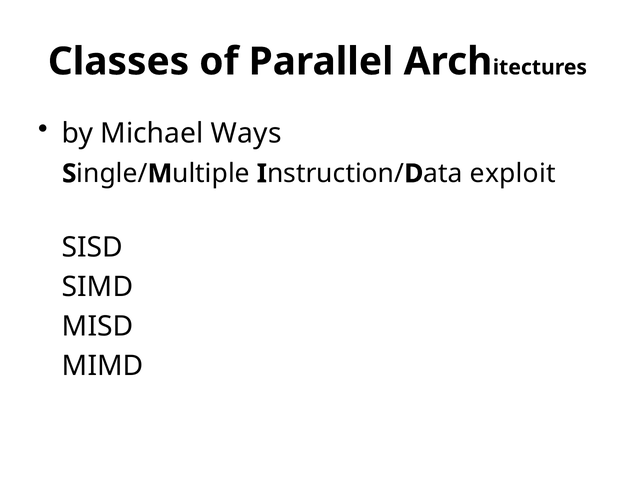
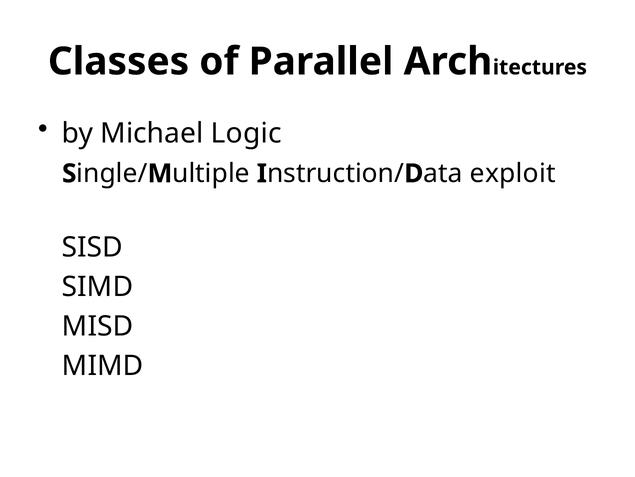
Ways: Ways -> Logic (246, 133)
